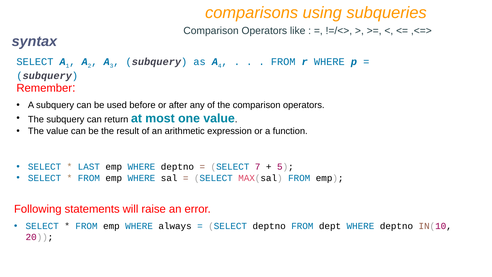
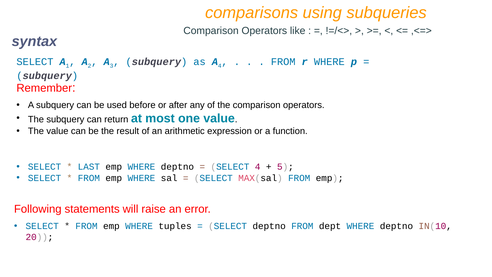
SELECT 7: 7 -> 4 (258, 167)
always: always -> tuples (175, 226)
